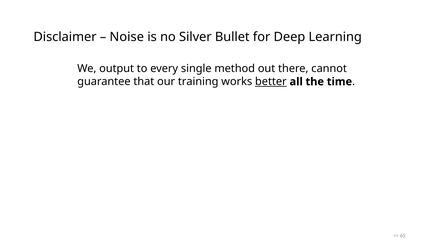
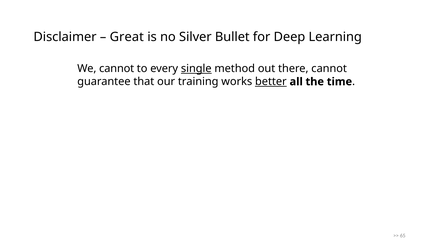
Noise: Noise -> Great (127, 37)
We output: output -> cannot (117, 68)
single underline: none -> present (196, 68)
